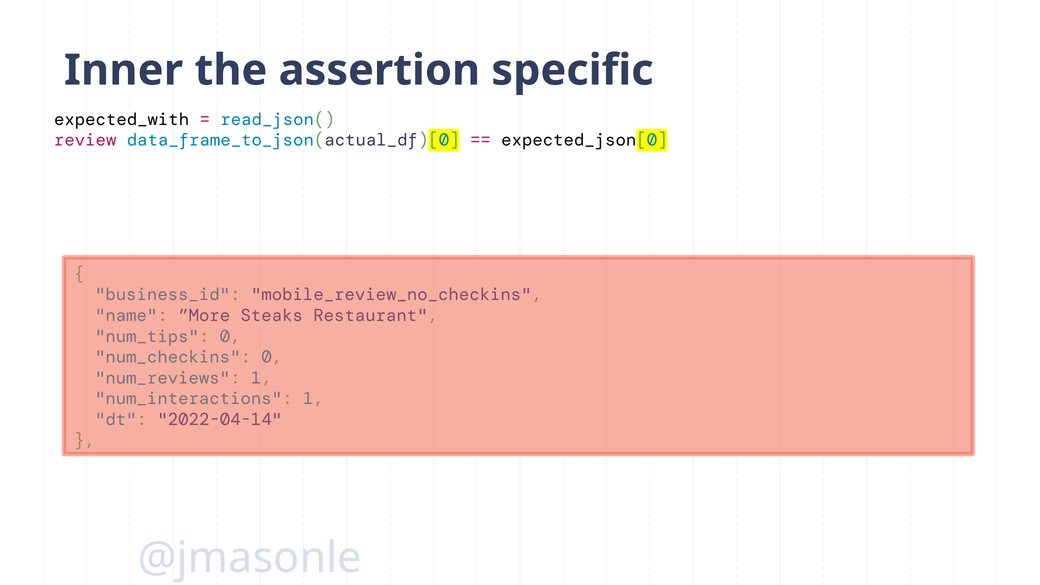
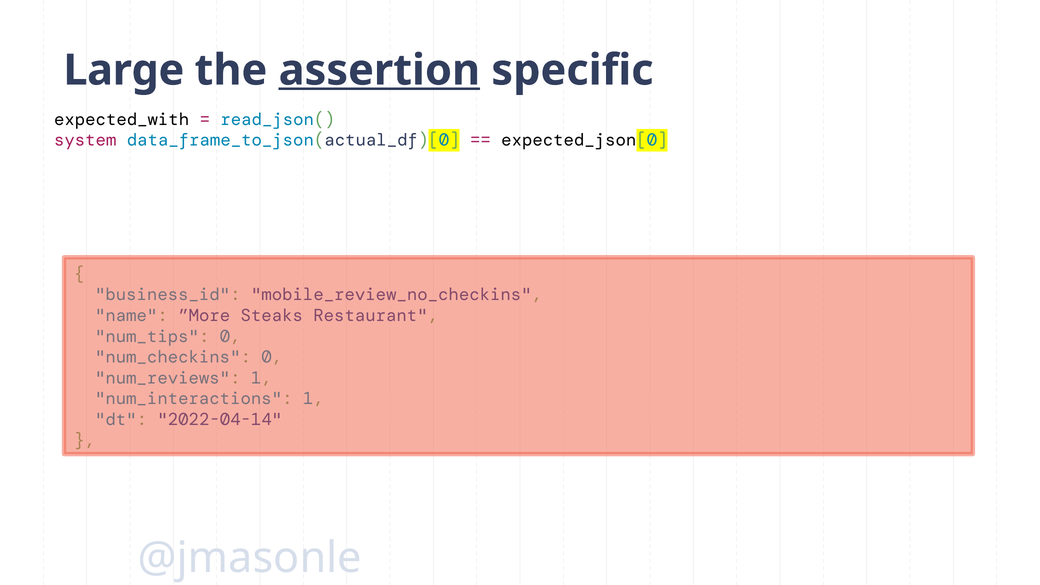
Inner: Inner -> Large (124, 70)
assertion underline: none -> present (379, 70)
review: review -> system (85, 140)
